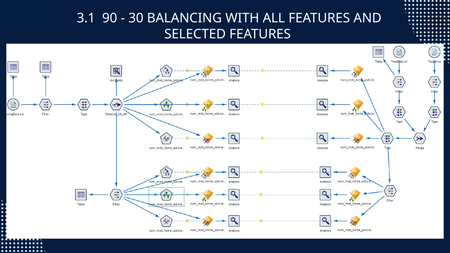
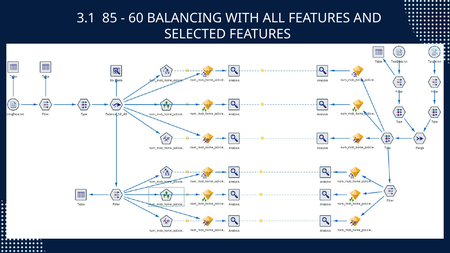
90: 90 -> 85 (110, 18)
30: 30 -> 60 (136, 18)
